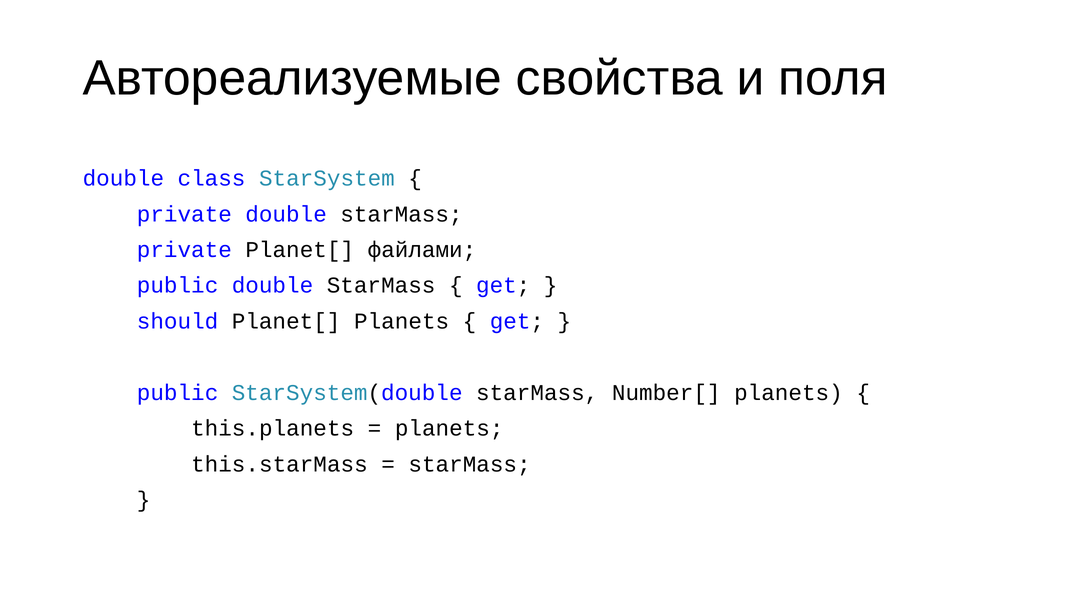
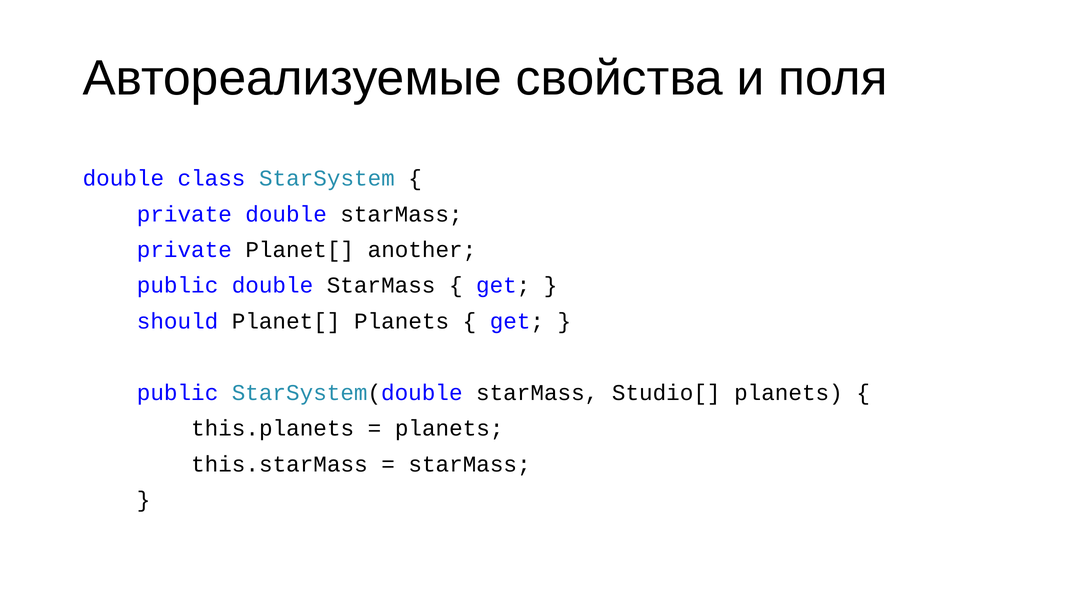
файлами: файлами -> another (422, 250)
Number[: Number[ -> Studio[ (666, 392)
